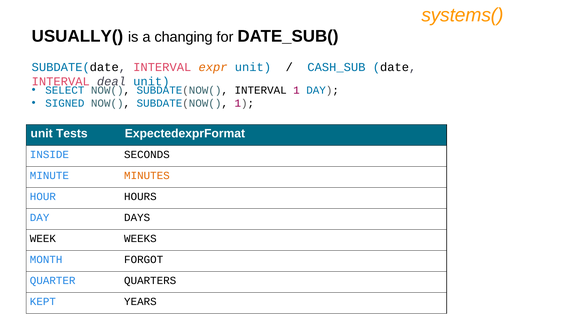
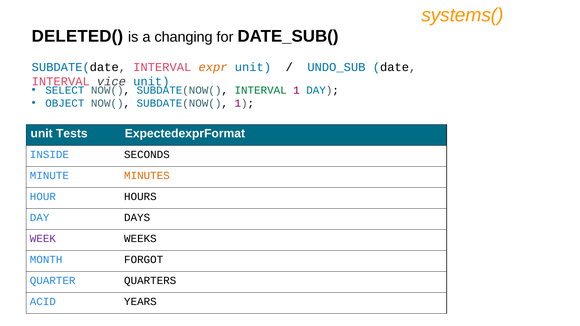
USUALLY(: USUALLY( -> DELETED( (77, 36)
CASH_SUB: CASH_SUB -> UNDO_SUB (336, 67)
deal: deal -> vice (111, 82)
INTERVAL colour: black -> green (261, 90)
SIGNED: SIGNED -> OBJECT (65, 103)
WEEK colour: black -> purple (43, 239)
KEPT: KEPT -> ACID (43, 302)
